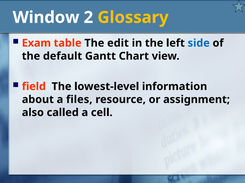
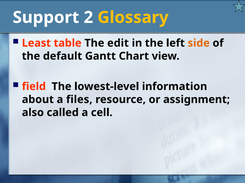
Window: Window -> Support (46, 17)
Exam: Exam -> Least (36, 43)
side colour: blue -> orange (199, 43)
